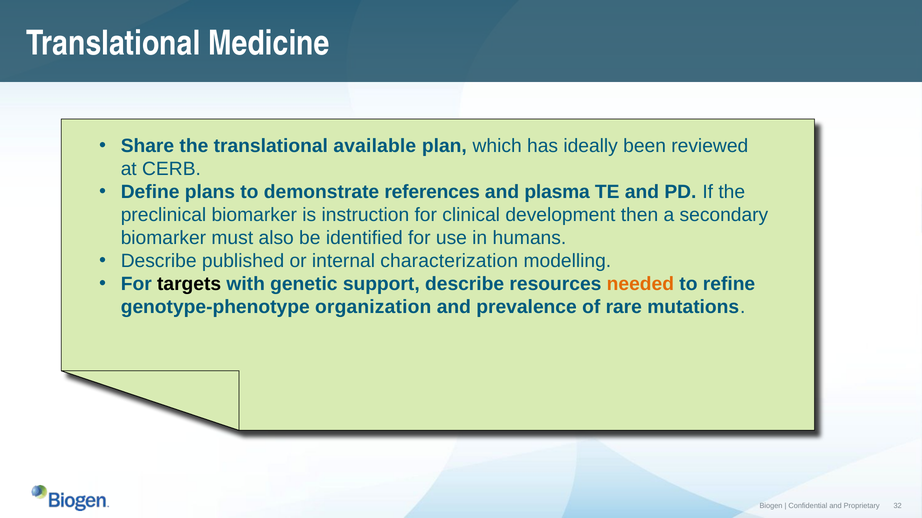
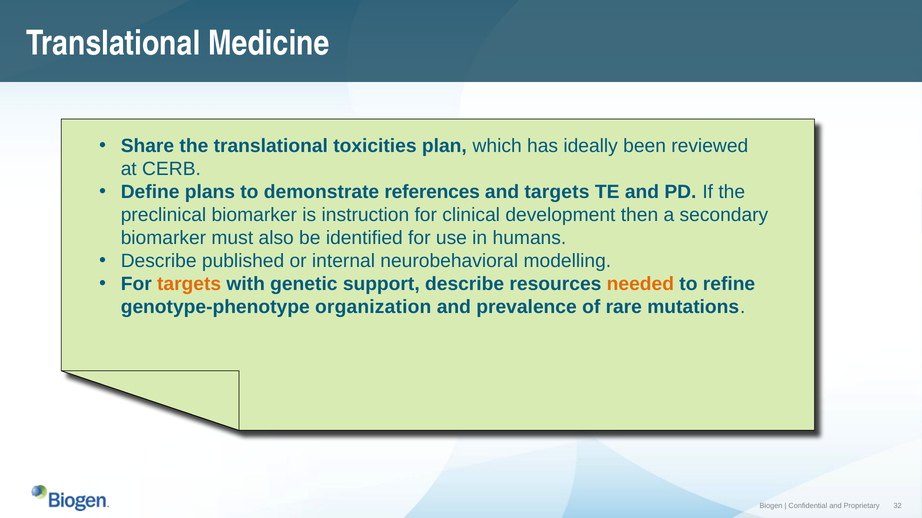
available: available -> toxicities (375, 146)
and plasma: plasma -> targets (557, 192)
characterization: characterization -> neurobehavioral (449, 261)
targets colour: black -> orange (189, 284)
